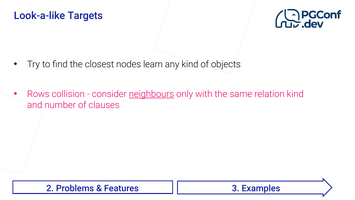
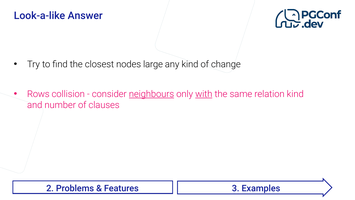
Targets: Targets -> Answer (85, 16)
learn: learn -> large (153, 64)
objects: objects -> change (226, 64)
with underline: none -> present (204, 94)
